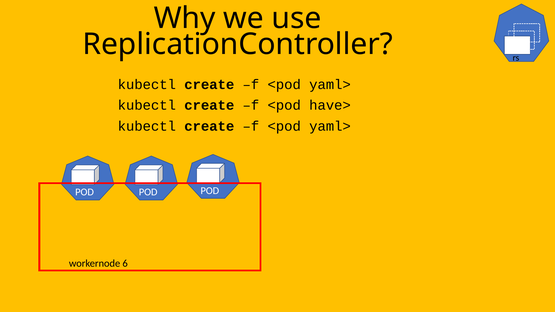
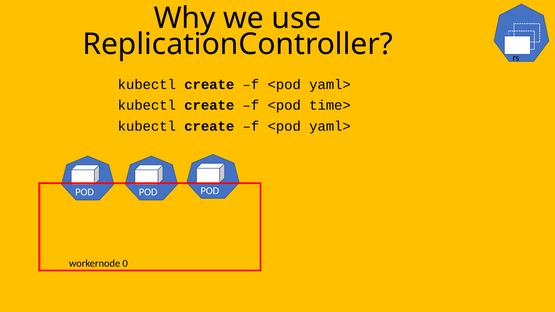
have>: have> -> time> (330, 105)
6: 6 -> 0 (125, 264)
